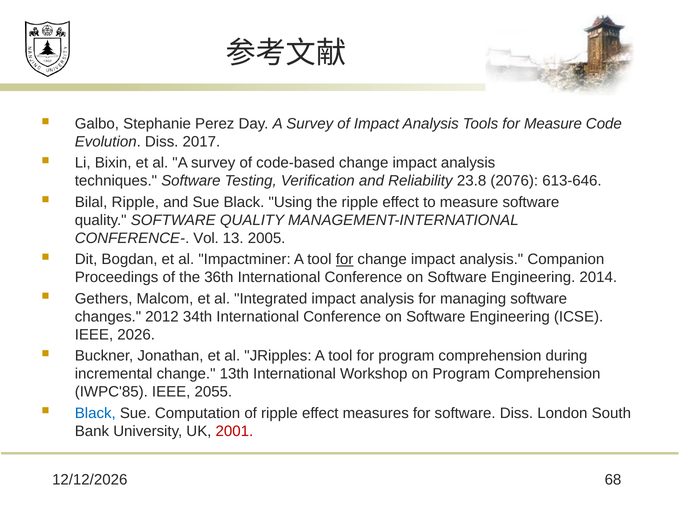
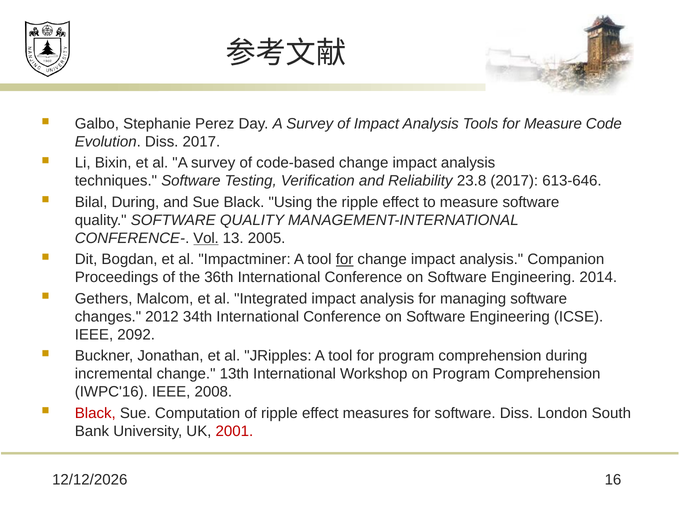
23.8 2076: 2076 -> 2017 (514, 181)
Bilal Ripple: Ripple -> During (135, 202)
Vol underline: none -> present (206, 238)
2026: 2026 -> 2092 (136, 335)
IWPC'85: IWPC'85 -> IWPC'16 (111, 392)
2055: 2055 -> 2008 (213, 392)
Black colour: blue -> red (95, 413)
68: 68 -> 16 (613, 480)
